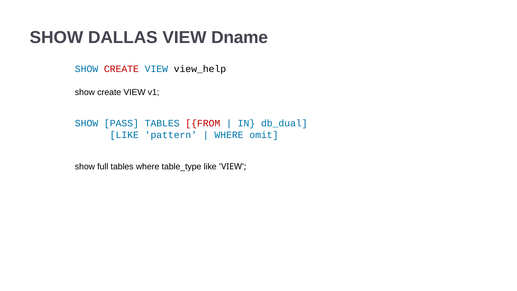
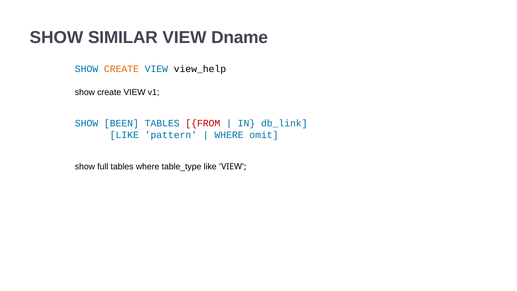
DALLAS: DALLAS -> SIMILAR (123, 37)
CREATE colour: red -> orange (121, 69)
PASS: PASS -> BEEN (121, 123)
db_dual: db_dual -> db_link (284, 123)
